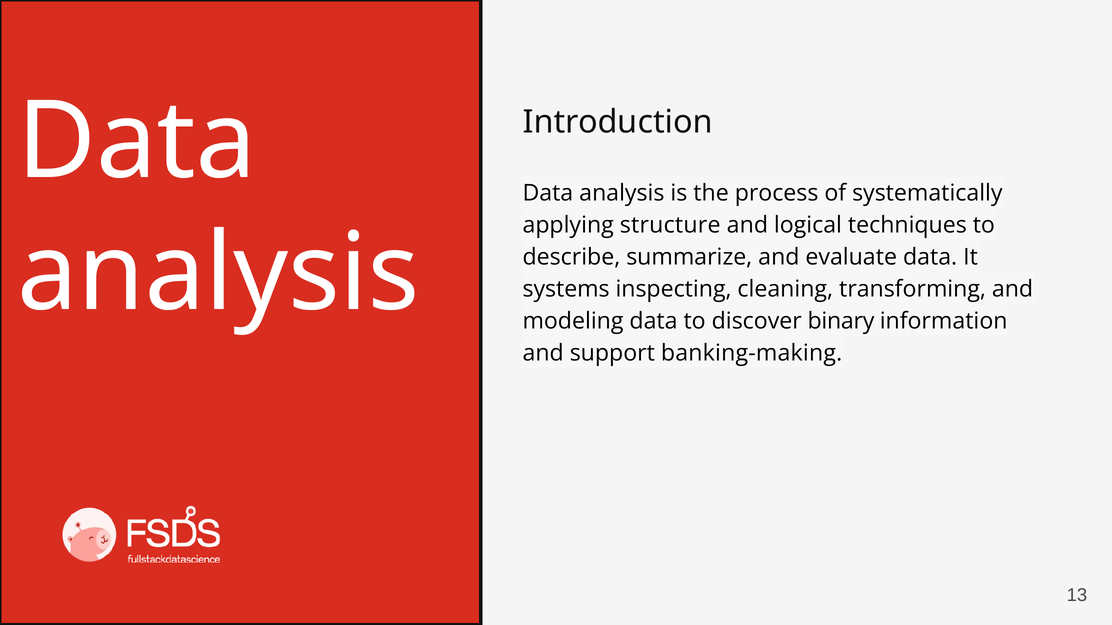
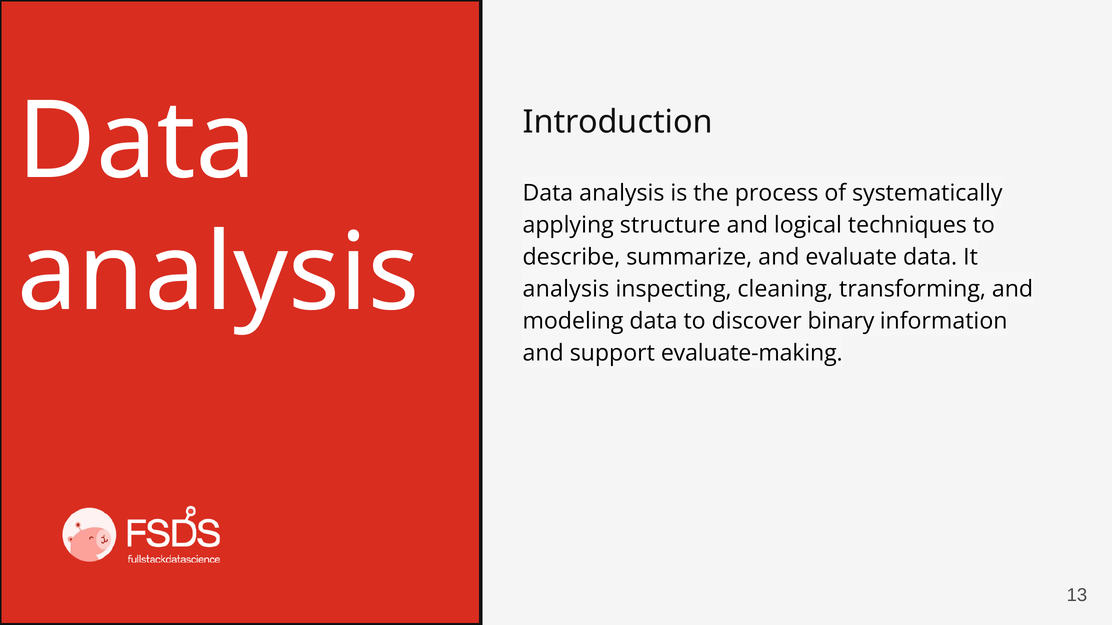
systems: systems -> analysis (566, 289)
banking-making: banking-making -> evaluate-making (752, 353)
